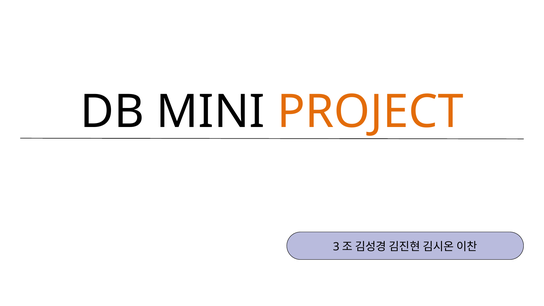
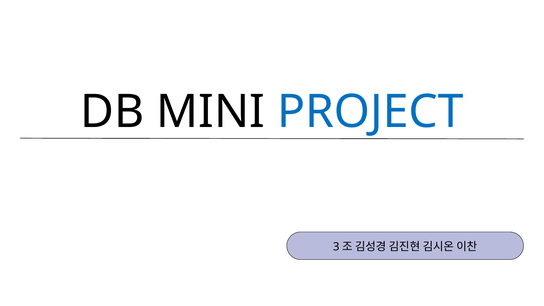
PROJECT colour: orange -> blue (370, 112)
